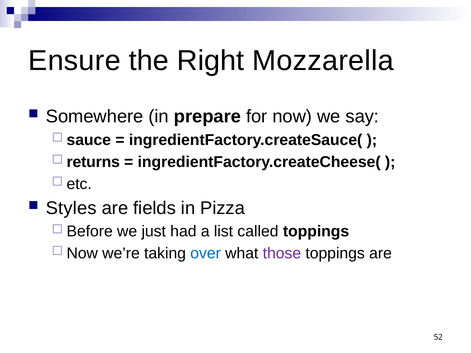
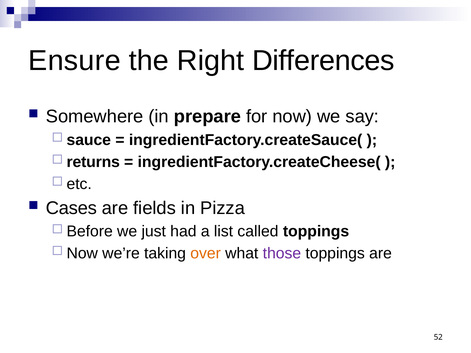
Mozzarella: Mozzarella -> Differences (323, 61)
Styles: Styles -> Cases (71, 208)
over colour: blue -> orange (206, 254)
